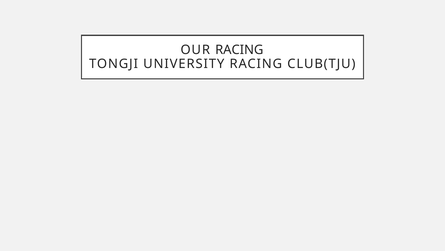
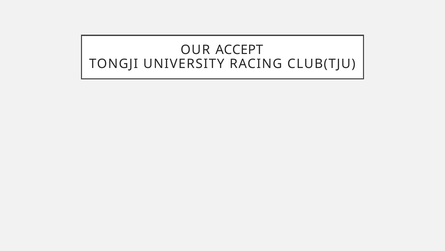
OUR RACING: RACING -> ACCEPT (239, 50)
